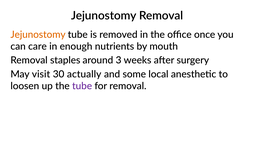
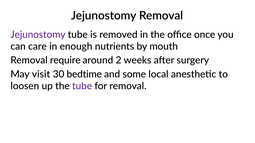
Jejunostomy colour: orange -> purple (38, 35)
staples: staples -> require (65, 61)
3: 3 -> 2 (119, 61)
actually: actually -> bedtime (84, 74)
